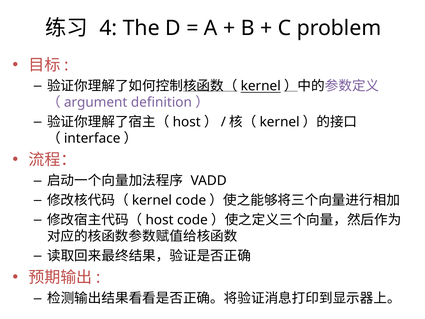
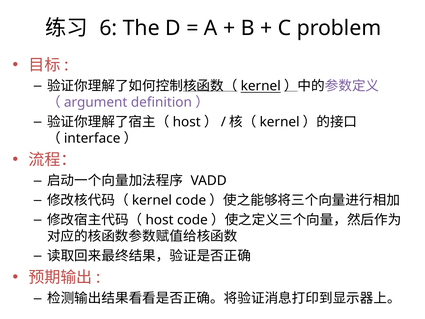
4: 4 -> 6 (108, 28)
